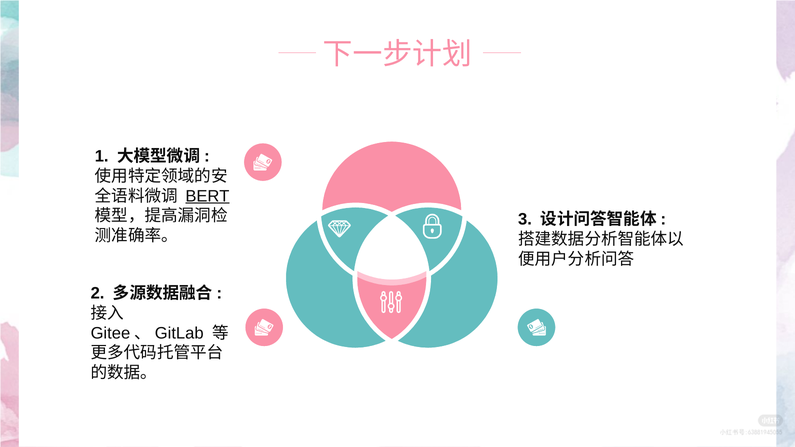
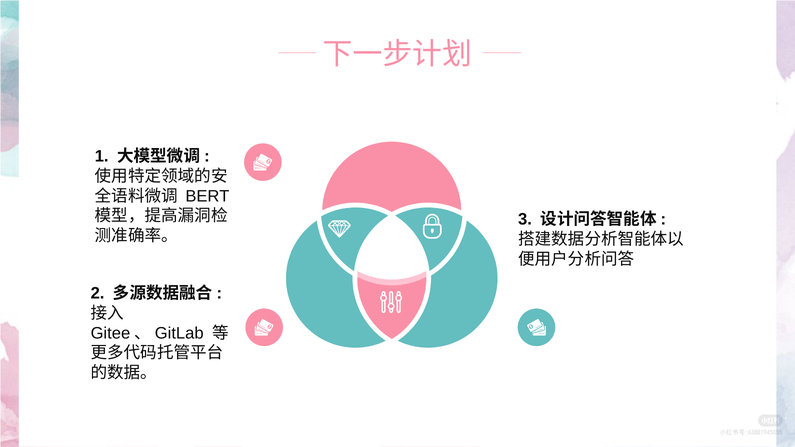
BERT underline: present -> none (207, 196)
